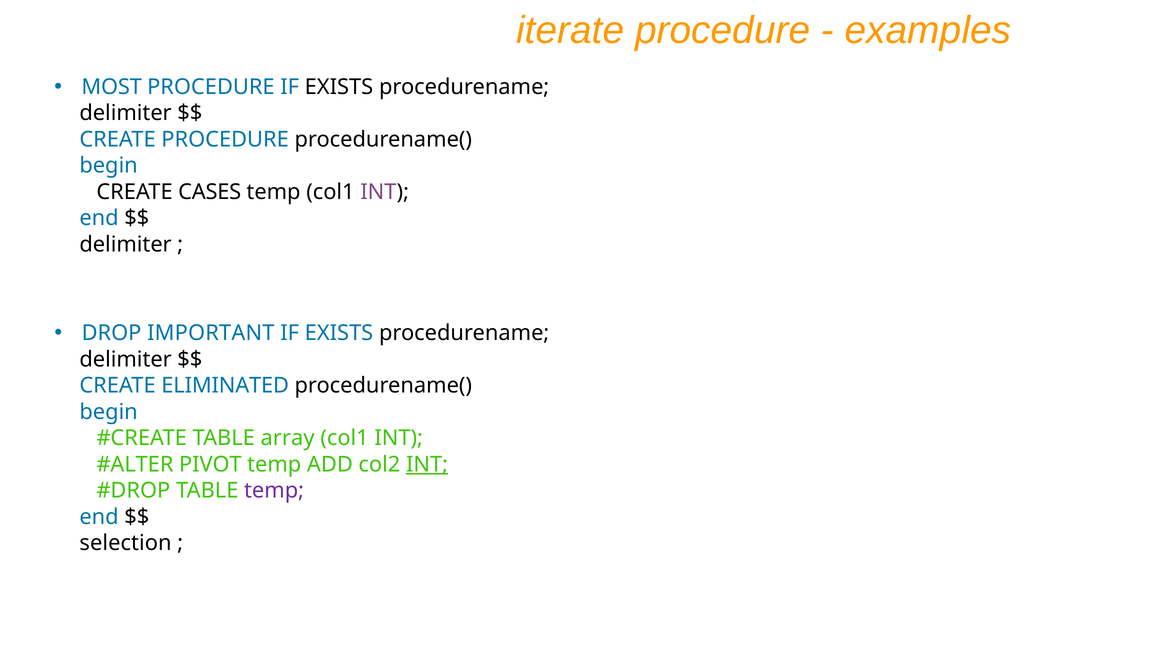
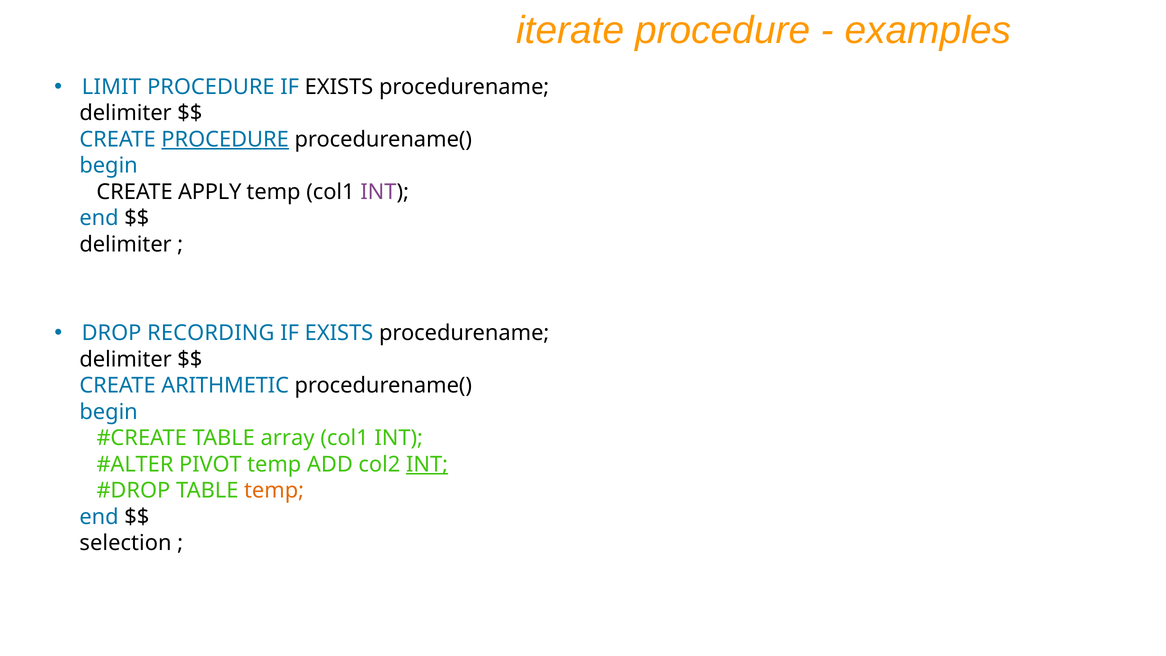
MOST: MOST -> LIMIT (111, 87)
PROCEDURE underline: none -> present (225, 139)
CASES: CASES -> APPLY (210, 192)
IMPORTANT: IMPORTANT -> RECORDING (211, 333)
ELIMINATED: ELIMINATED -> ARITHMETIC (225, 386)
temp colour: purple -> orange (274, 490)
